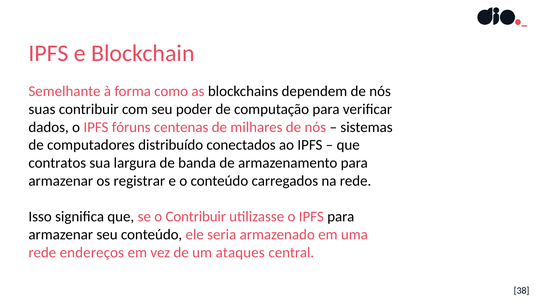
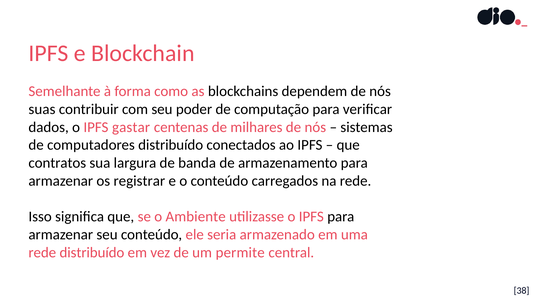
fóruns: fóruns -> gastar (131, 127)
o Contribuir: Contribuir -> Ambiente (196, 217)
rede endereços: endereços -> distribuído (92, 253)
ataques: ataques -> permite (240, 253)
